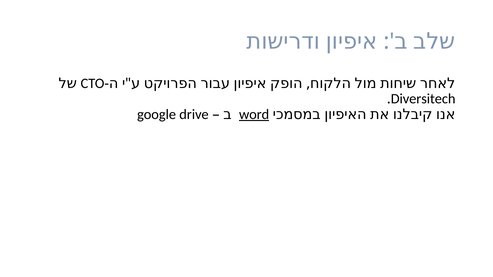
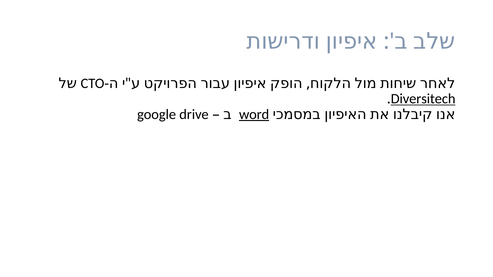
Diversitech underline: none -> present (423, 99)
